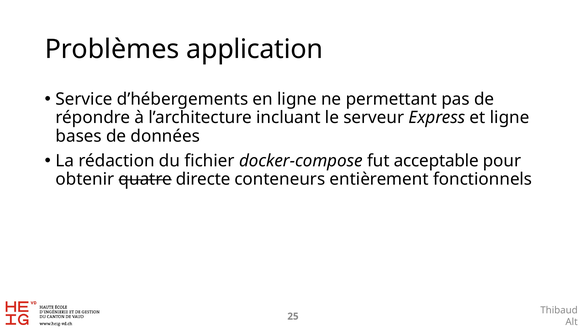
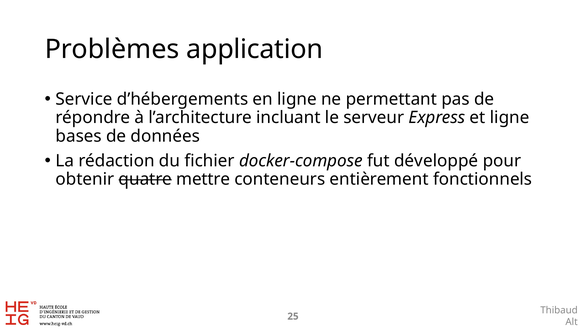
acceptable: acceptable -> développé (436, 161)
directe: directe -> mettre (203, 179)
